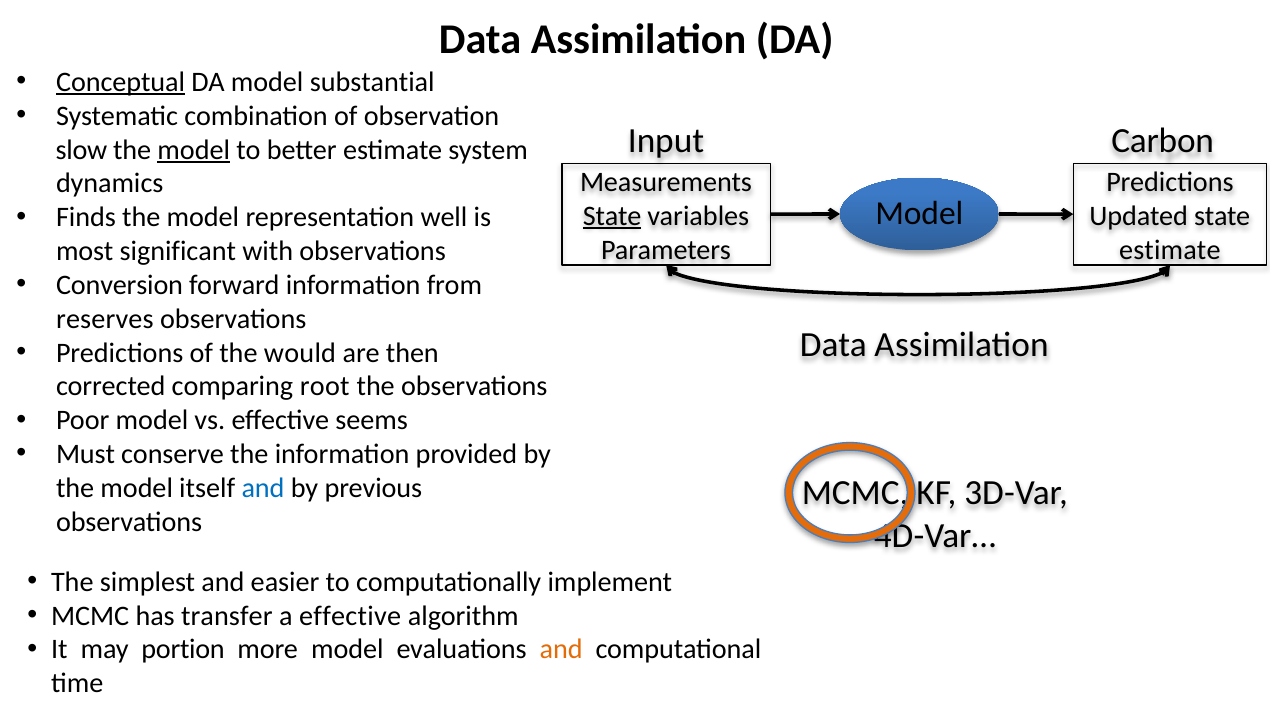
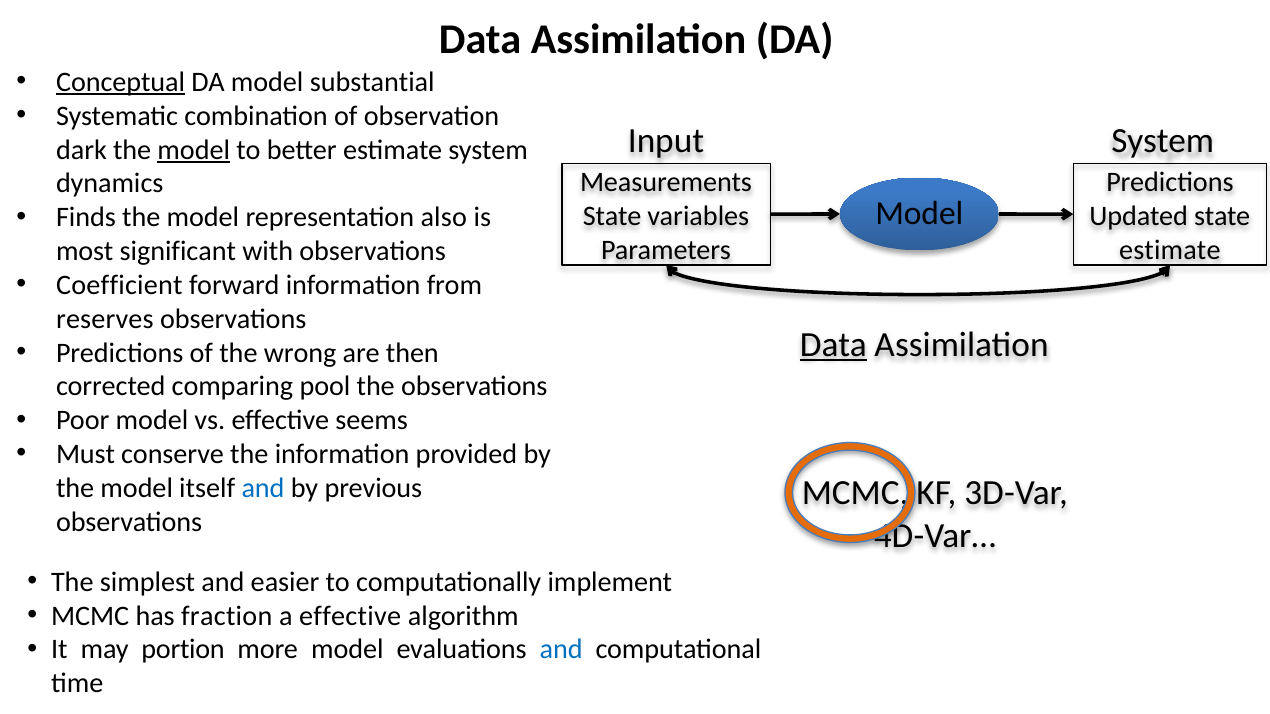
Input Carbon: Carbon -> System (1163, 141)
slow: slow -> dark (81, 150)
well: well -> also (444, 218)
State underline: present -> none (612, 216)
Conversion: Conversion -> Coefficient (119, 285)
Data underline: none -> present (833, 345)
would: would -> wrong (300, 353)
root: root -> pool (325, 387)
transfer: transfer -> fraction (227, 616)
and colour: orange -> blue (561, 650)
